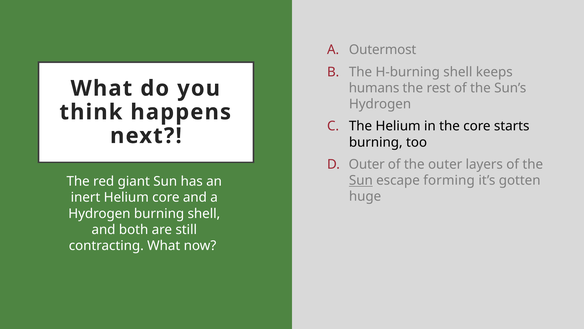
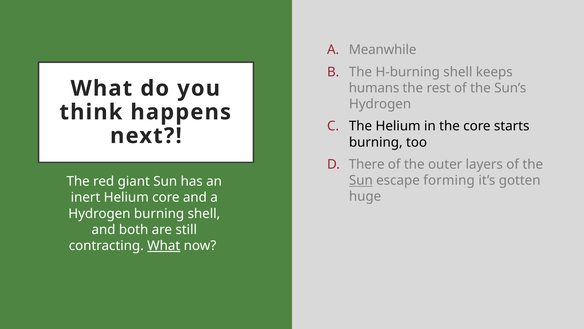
Outermost: Outermost -> Meanwhile (383, 50)
Outer: Outer -> There (367, 164)
What underline: none -> present (164, 245)
